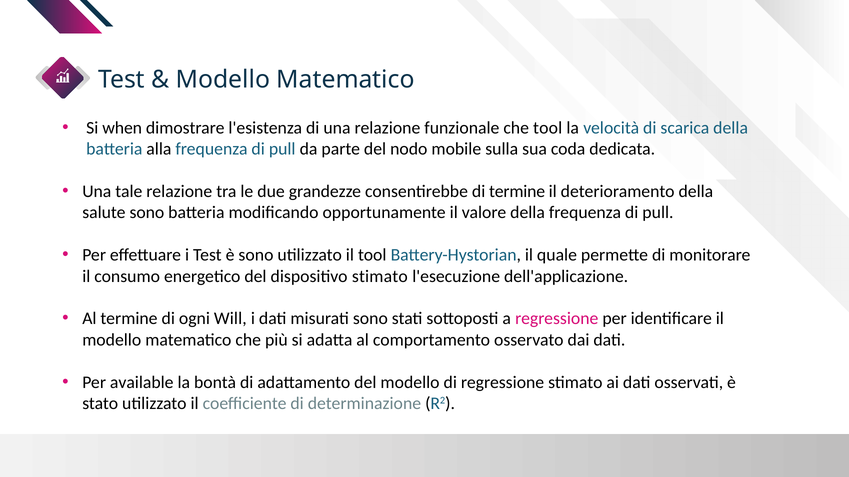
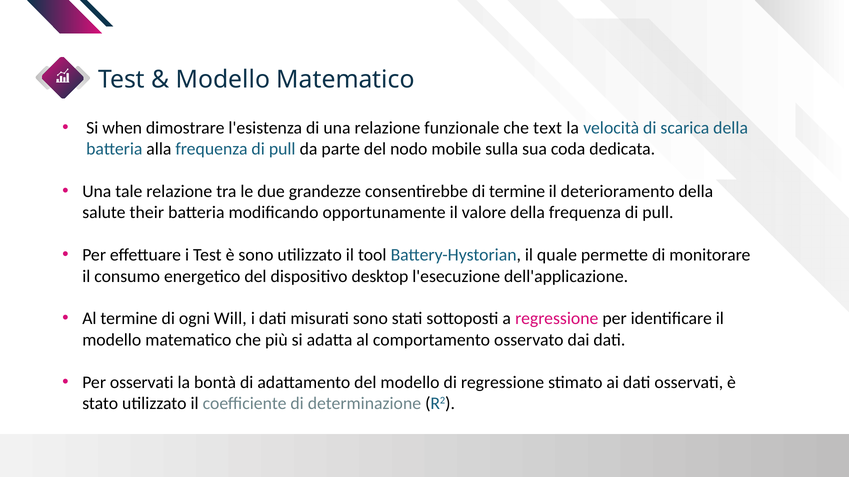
che tool: tool -> text (548, 128)
salute sono: sono -> their (147, 213)
dispositivo stimato: stimato -> desktop (380, 277)
Per available: available -> osservati (142, 383)
